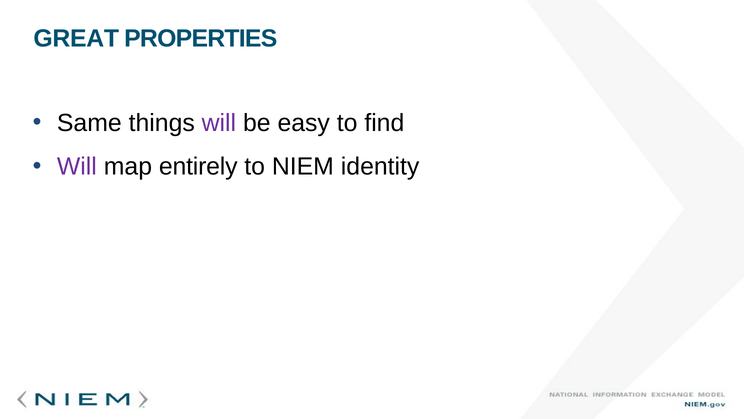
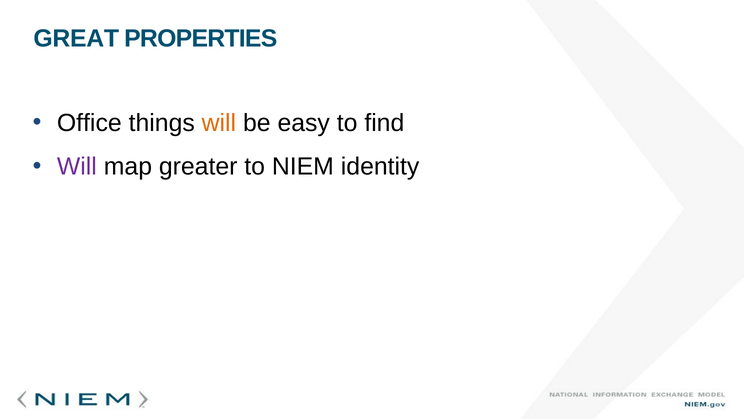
Same: Same -> Office (89, 123)
will colour: purple -> orange (219, 123)
entirely: entirely -> greater (198, 166)
